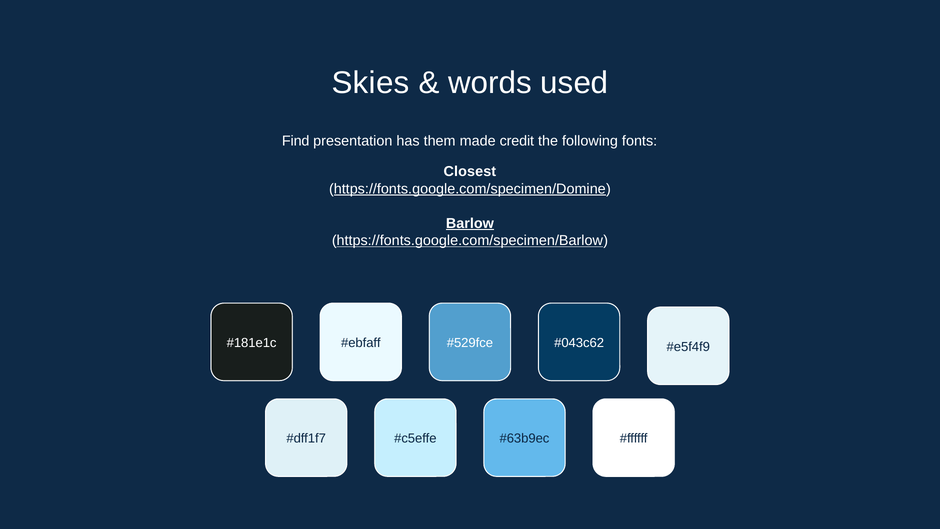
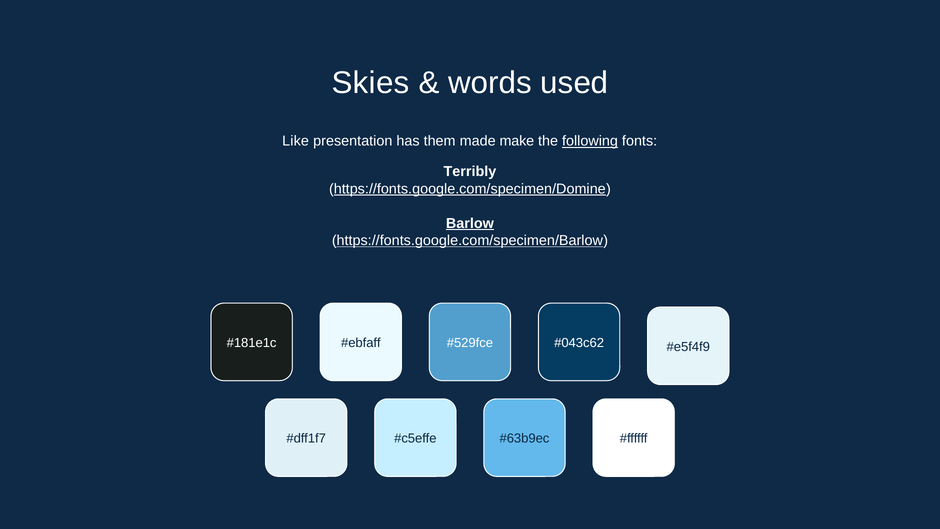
Find: Find -> Like (296, 141)
credit: credit -> make (517, 141)
following underline: none -> present (590, 141)
Closest: Closest -> Terribly (470, 171)
